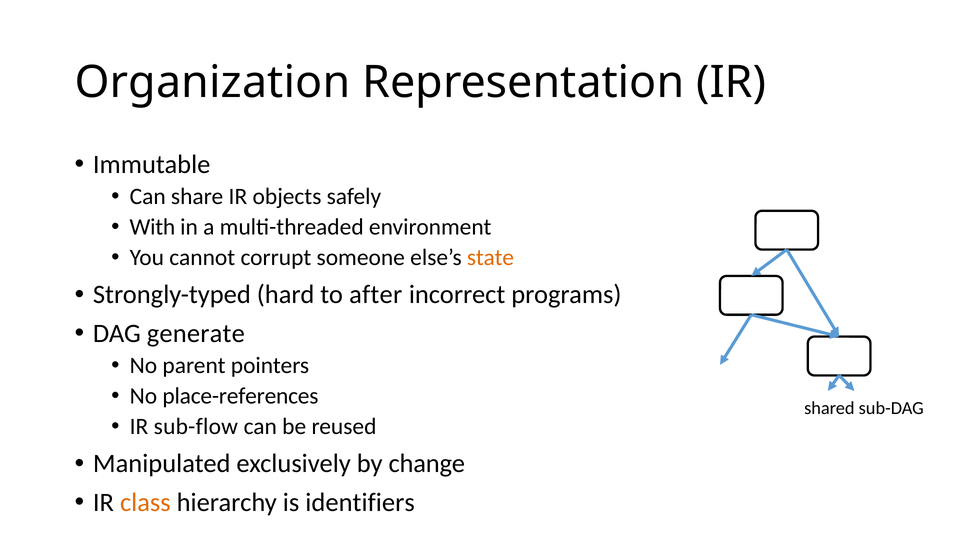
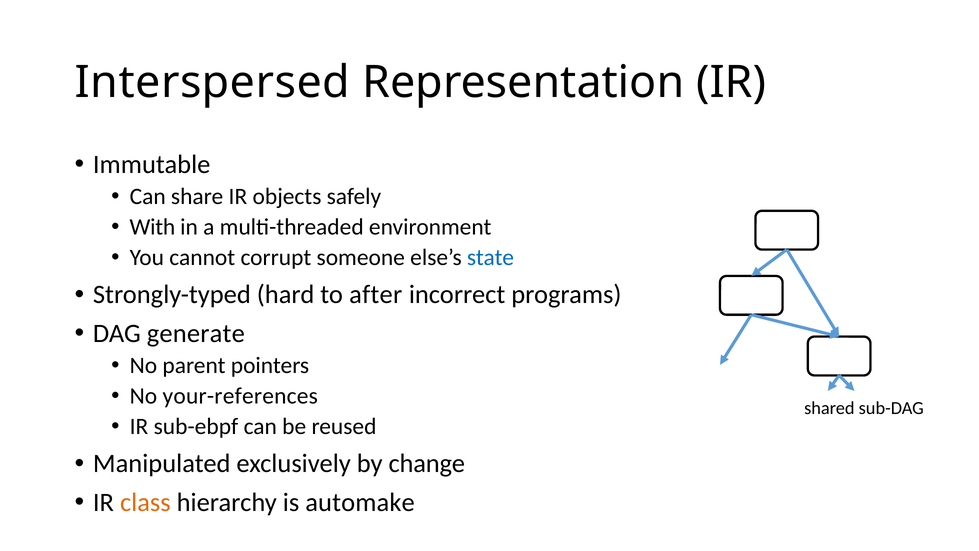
Organization: Organization -> Interspersed (212, 82)
state colour: orange -> blue (490, 257)
place-references: place-references -> your-references (240, 396)
sub-flow: sub-flow -> sub-ebpf (196, 426)
identifiers: identifiers -> automake (360, 502)
